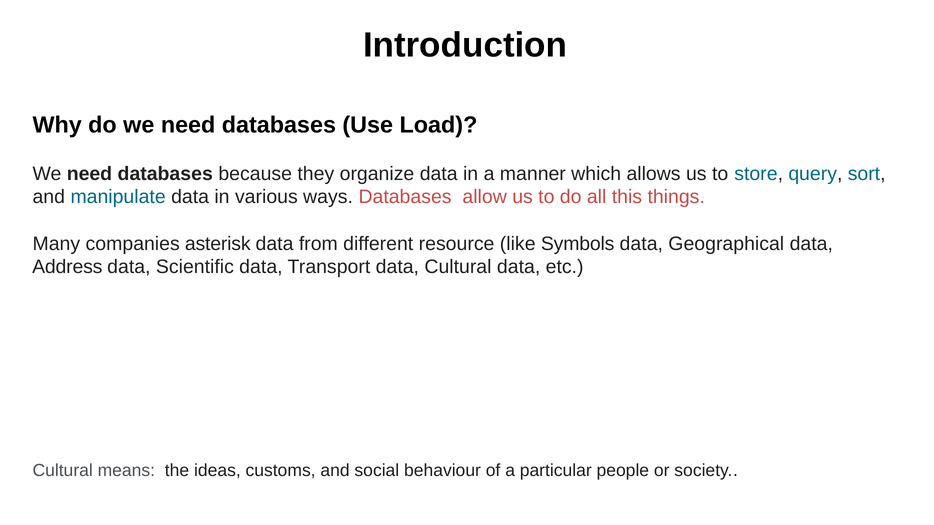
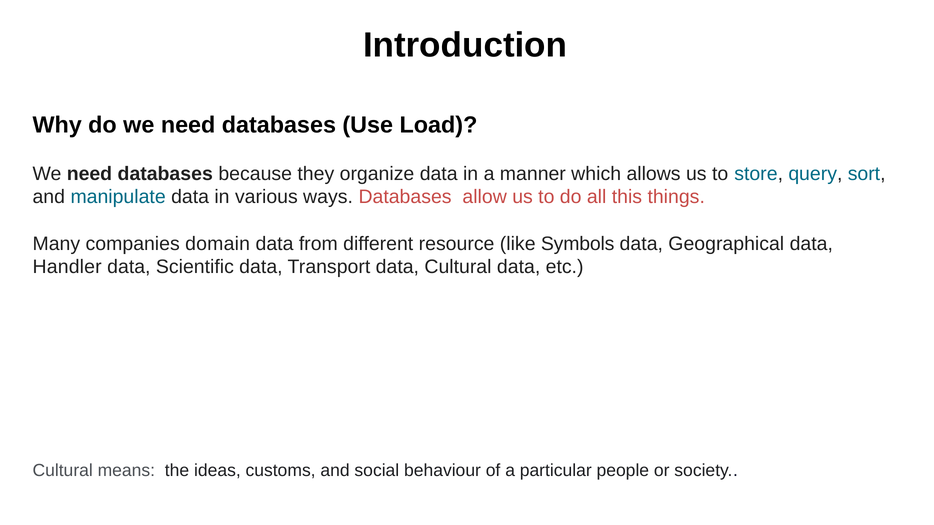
asterisk: asterisk -> domain (218, 244)
Address: Address -> Handler (67, 267)
